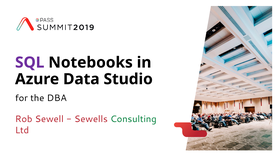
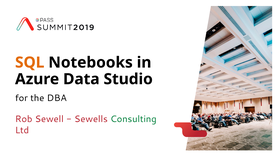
SQL colour: purple -> orange (30, 63)
